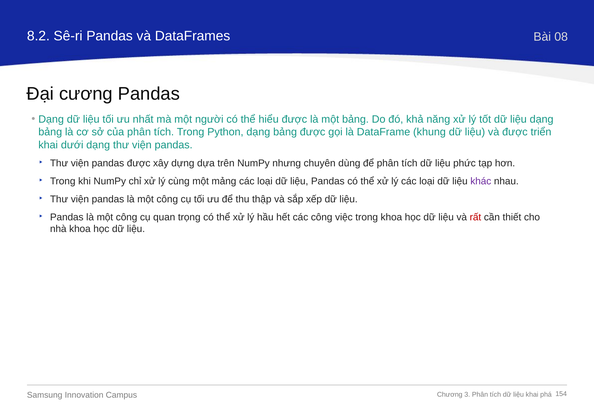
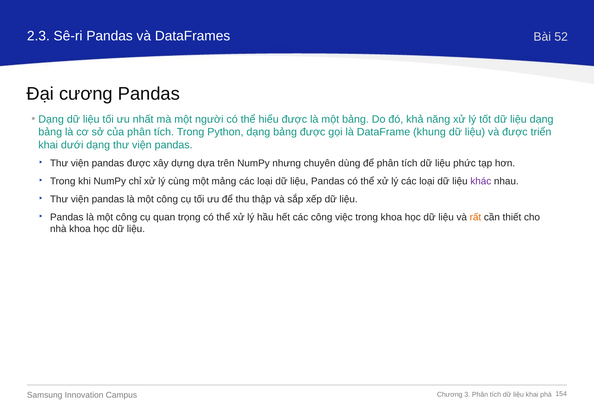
8.2: 8.2 -> 2.3 (38, 36)
08: 08 -> 52 (561, 37)
rất colour: red -> orange (475, 217)
